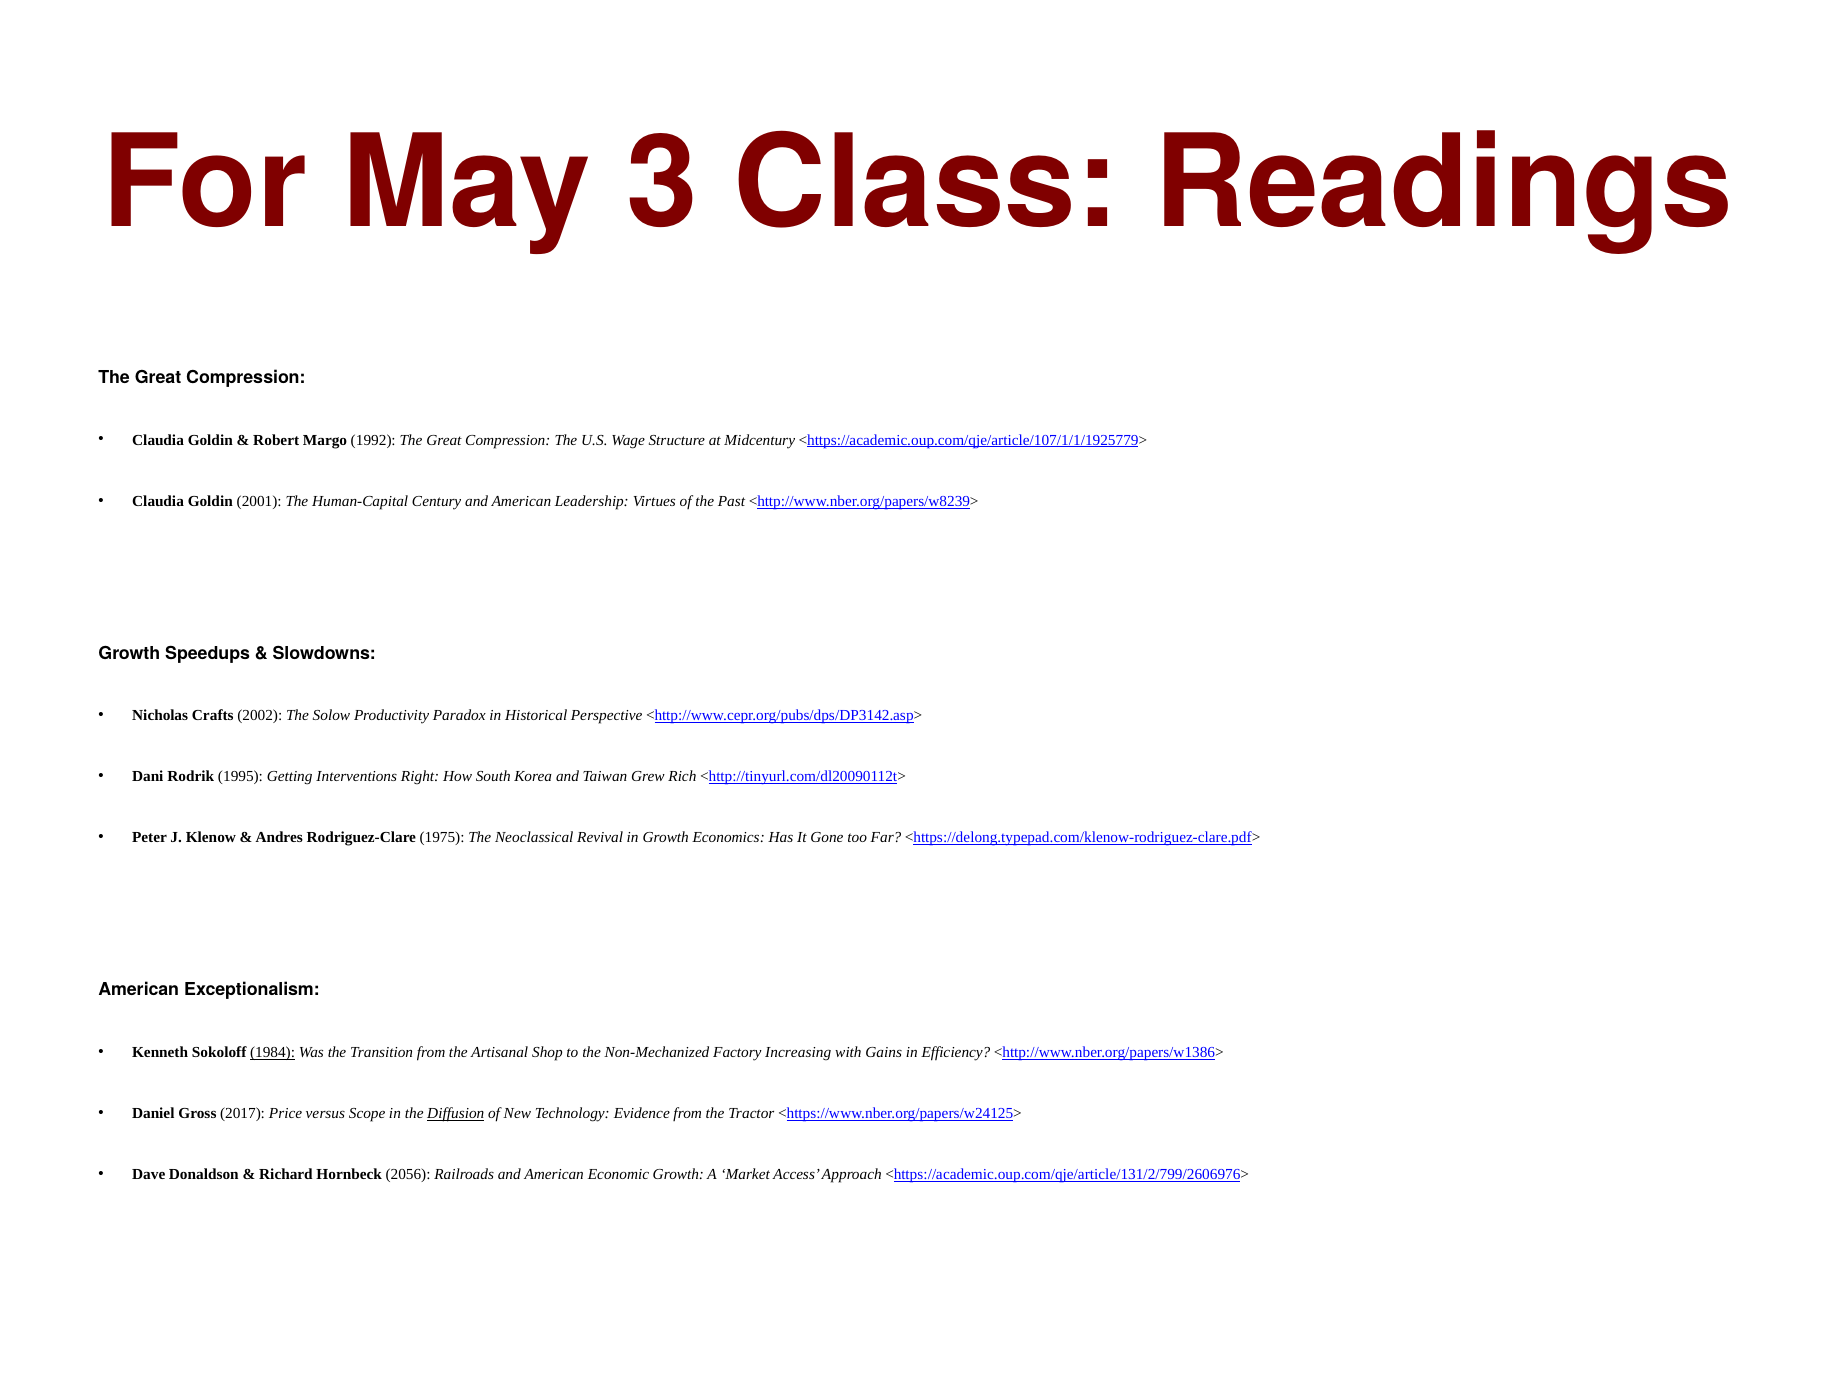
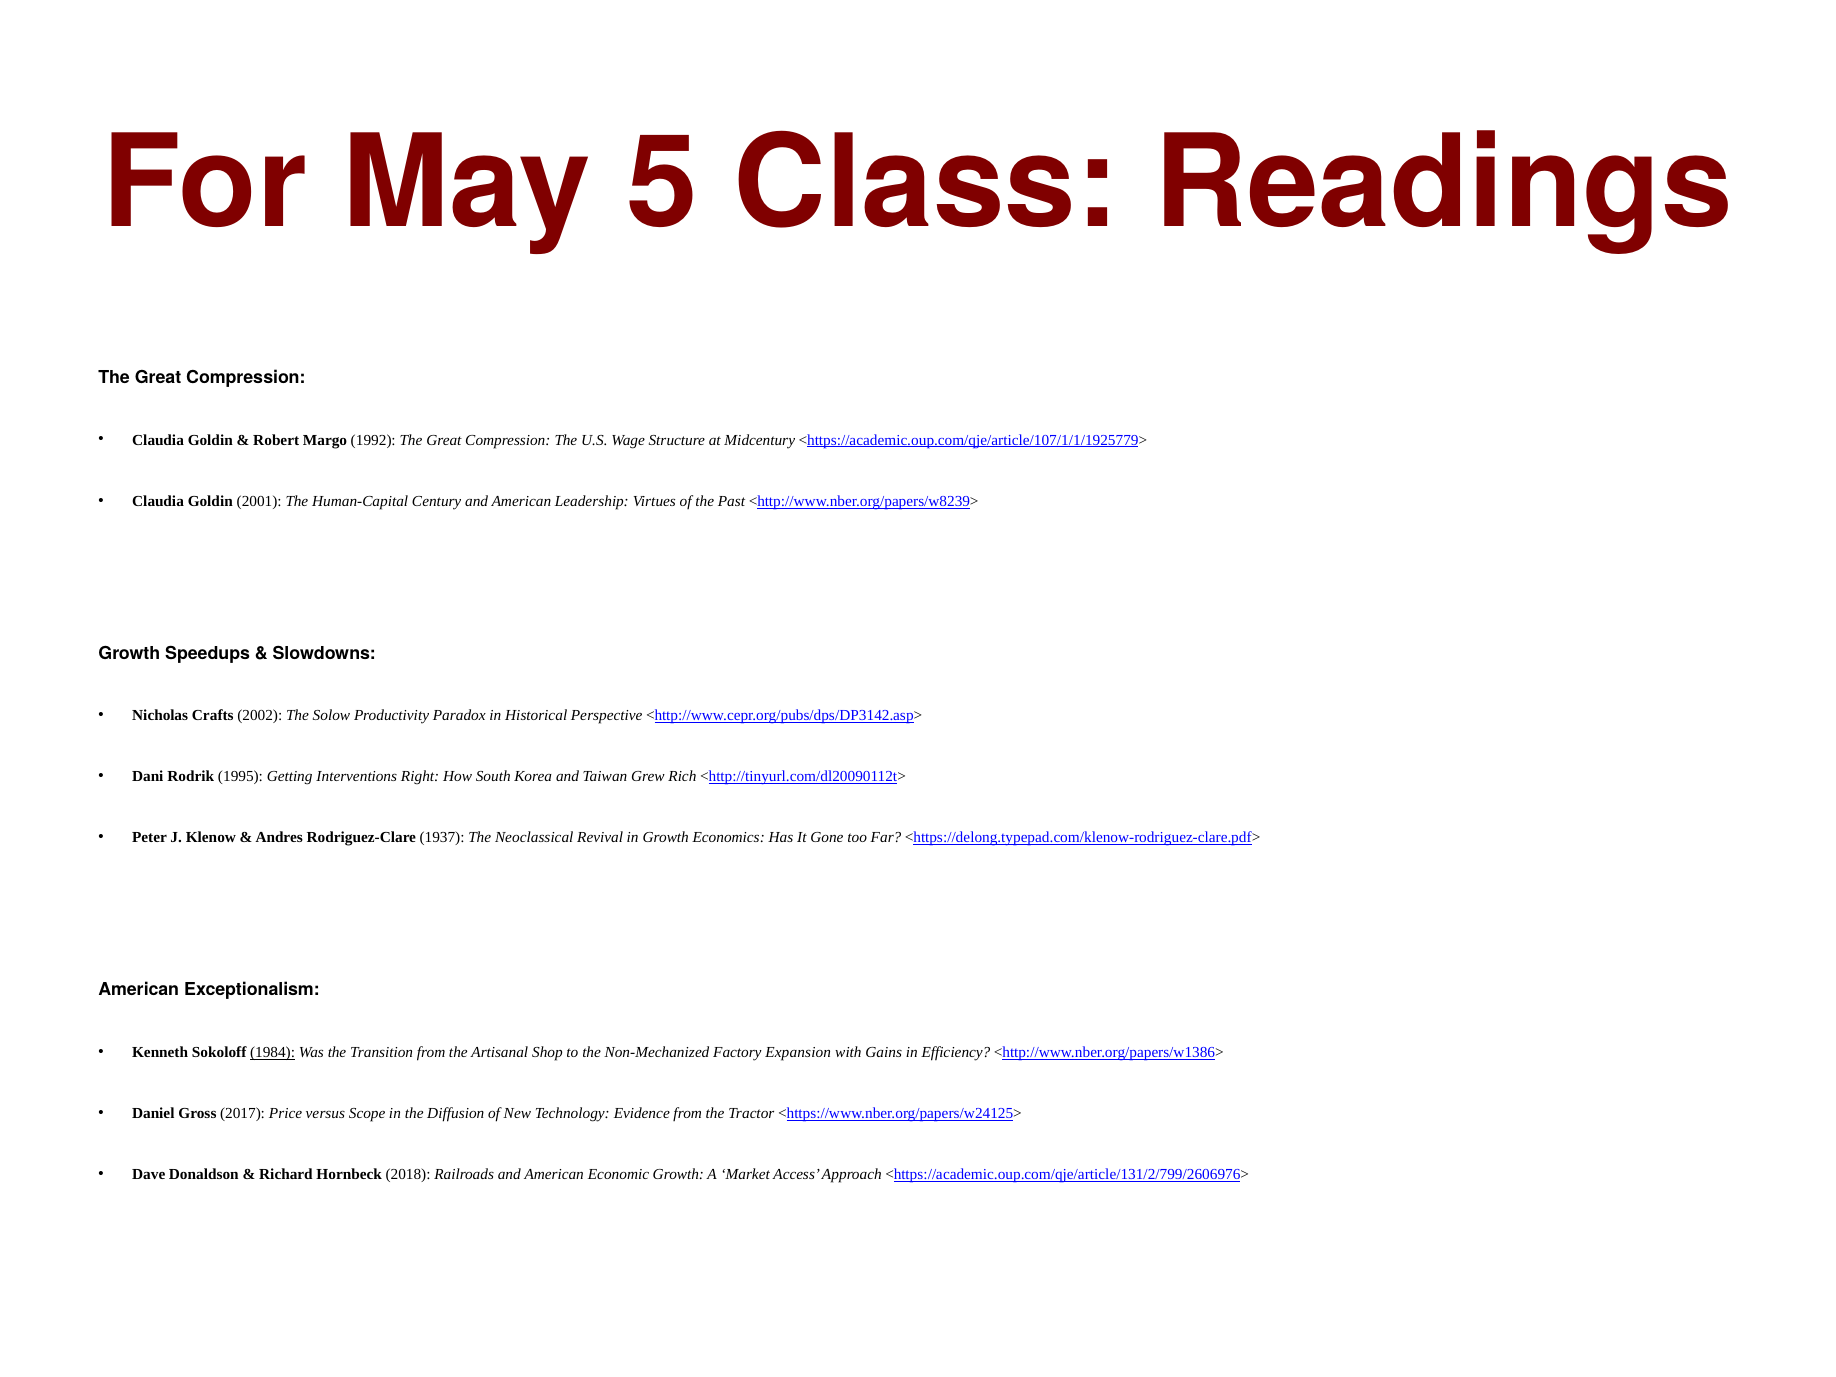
3: 3 -> 5 (662, 184)
1975: 1975 -> 1937 (442, 838)
Increasing: Increasing -> Expansion (798, 1052)
Diffusion underline: present -> none (456, 1114)
2056: 2056 -> 2018 (408, 1175)
